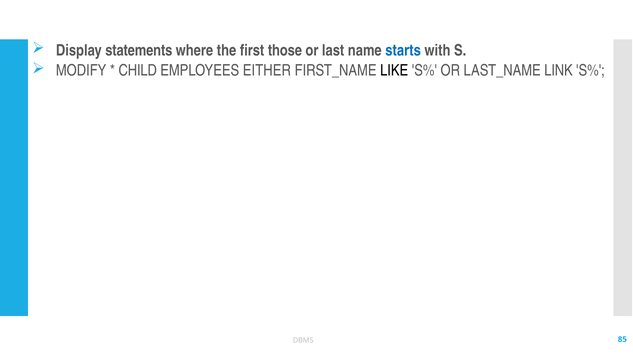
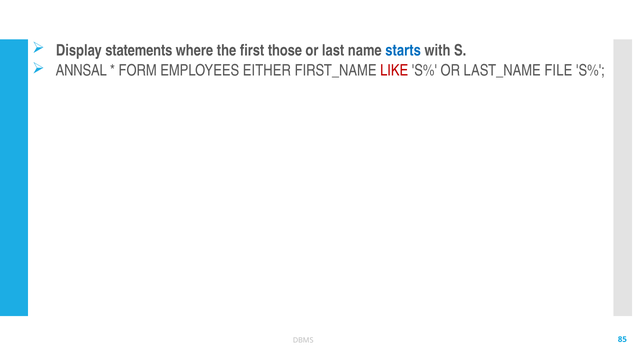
MODIFY: MODIFY -> ANNSAL (81, 71)
CHILD: CHILD -> FORM (138, 71)
LIKE colour: black -> red (394, 71)
LINK: LINK -> FILE (558, 71)
